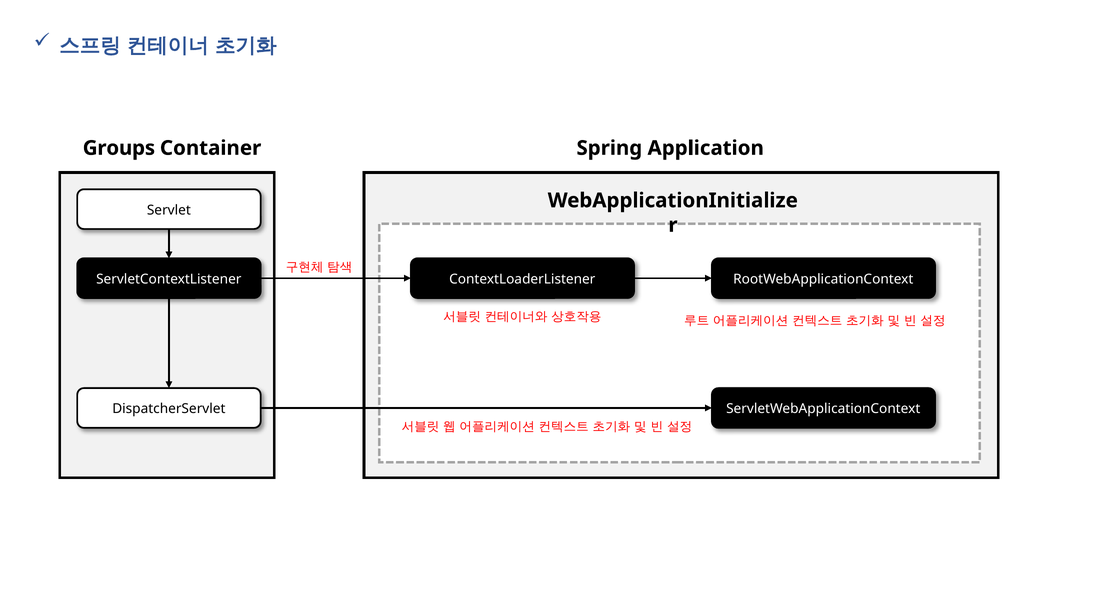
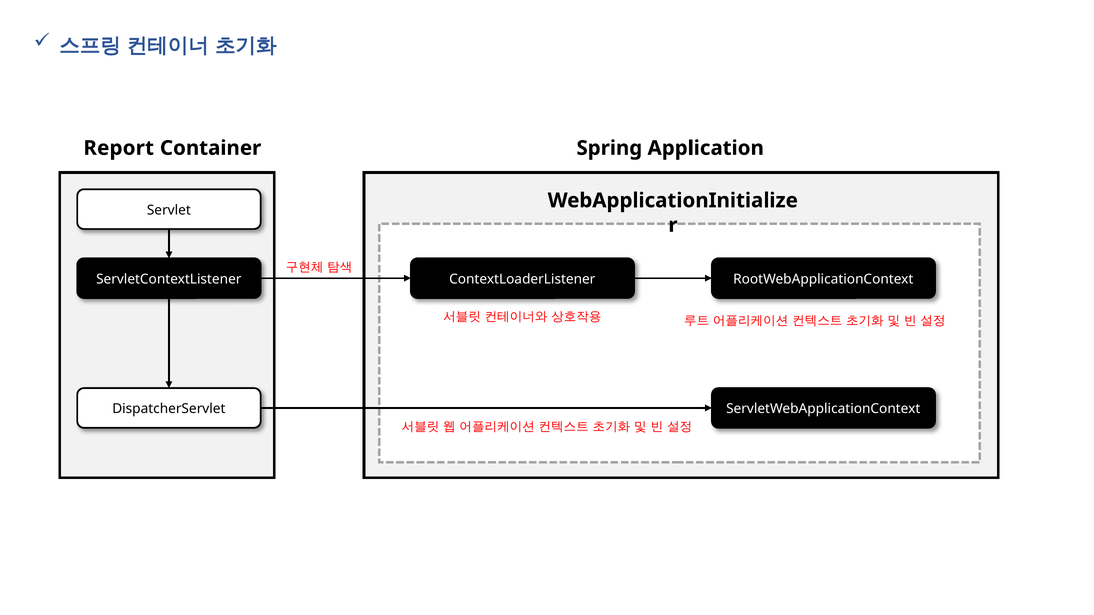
Groups: Groups -> Report (119, 148)
